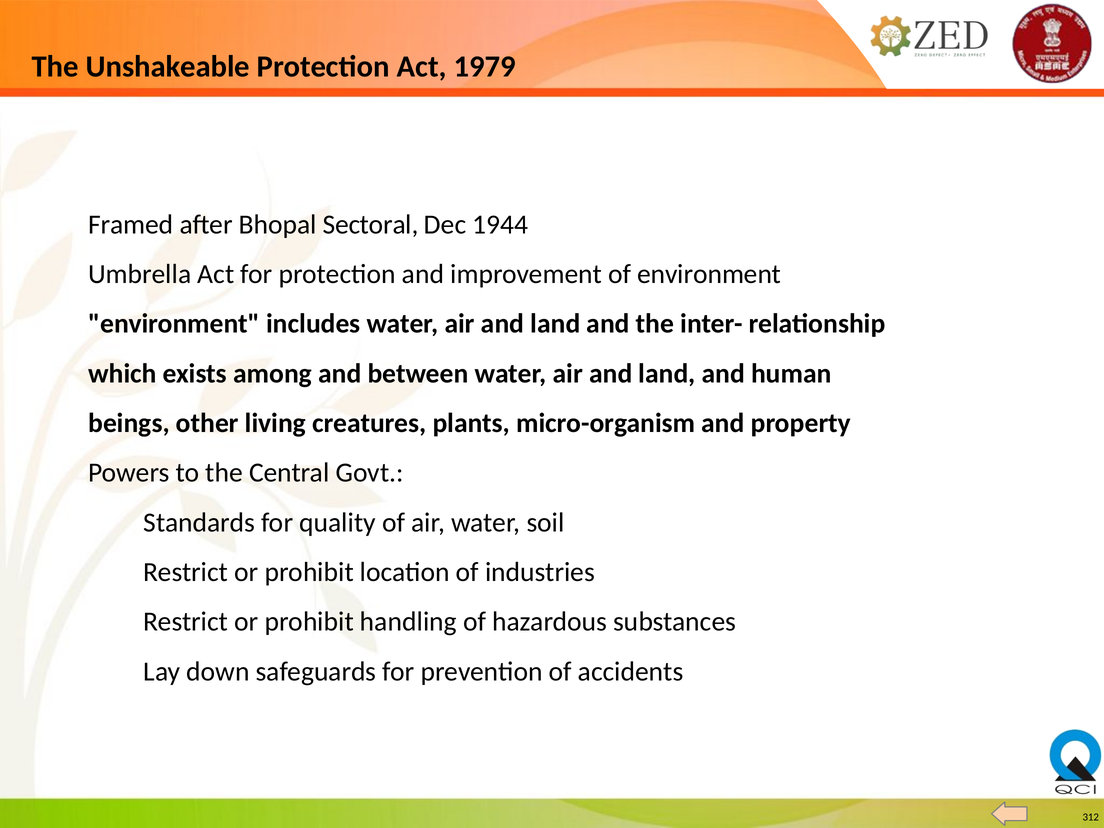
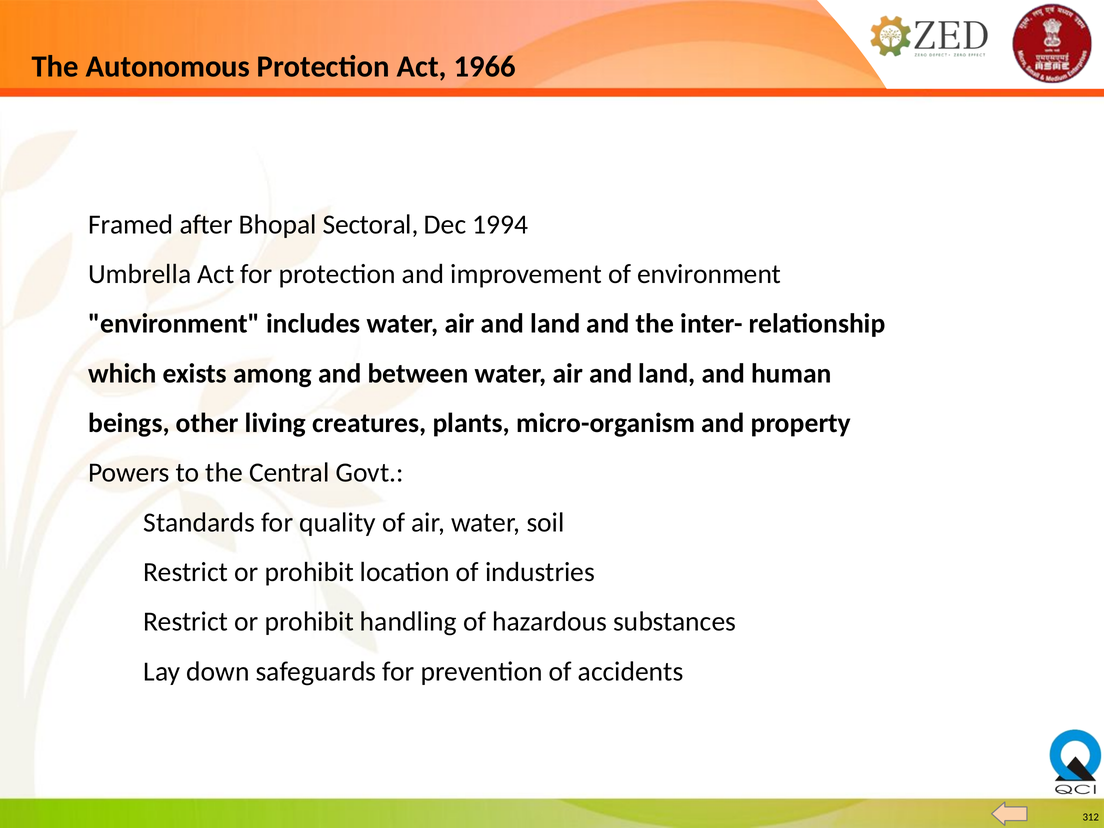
Unshakeable: Unshakeable -> Autonomous (168, 67)
1979: 1979 -> 1966 (485, 67)
1944: 1944 -> 1994 (500, 224)
